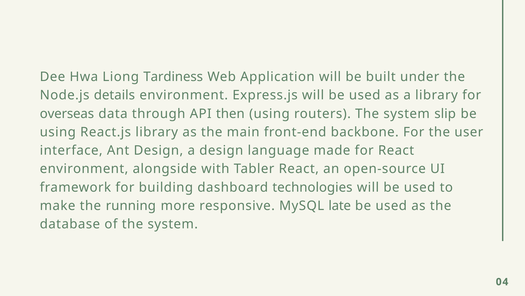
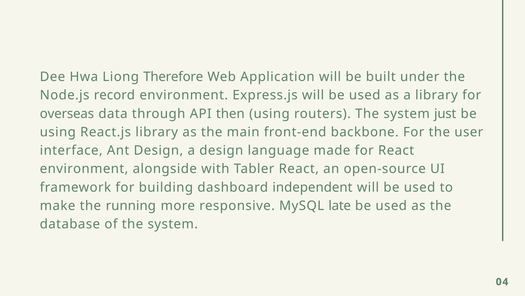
Tardiness: Tardiness -> Therefore (173, 77)
details: details -> record (114, 95)
slip: slip -> just (445, 113)
technologies: technologies -> independent (312, 187)
